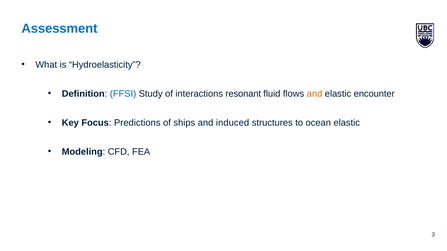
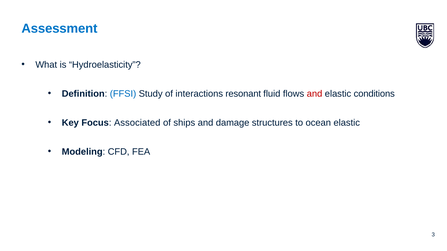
and colour: orange -> red (315, 94)
encounter: encounter -> conditions (374, 94)
Predictions: Predictions -> Associated (137, 123)
induced: induced -> damage (233, 123)
